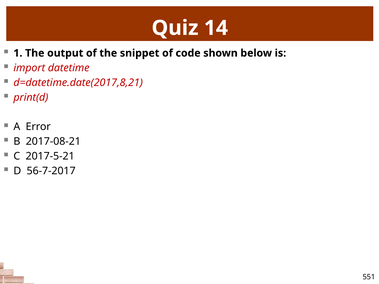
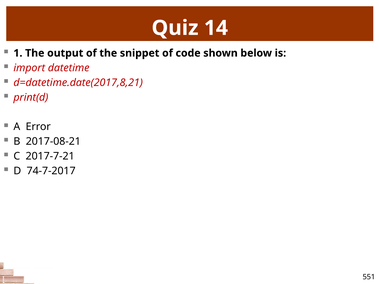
2017-5-21: 2017-5-21 -> 2017-7-21 (50, 156)
56-7-2017: 56-7-2017 -> 74-7-2017 (51, 171)
